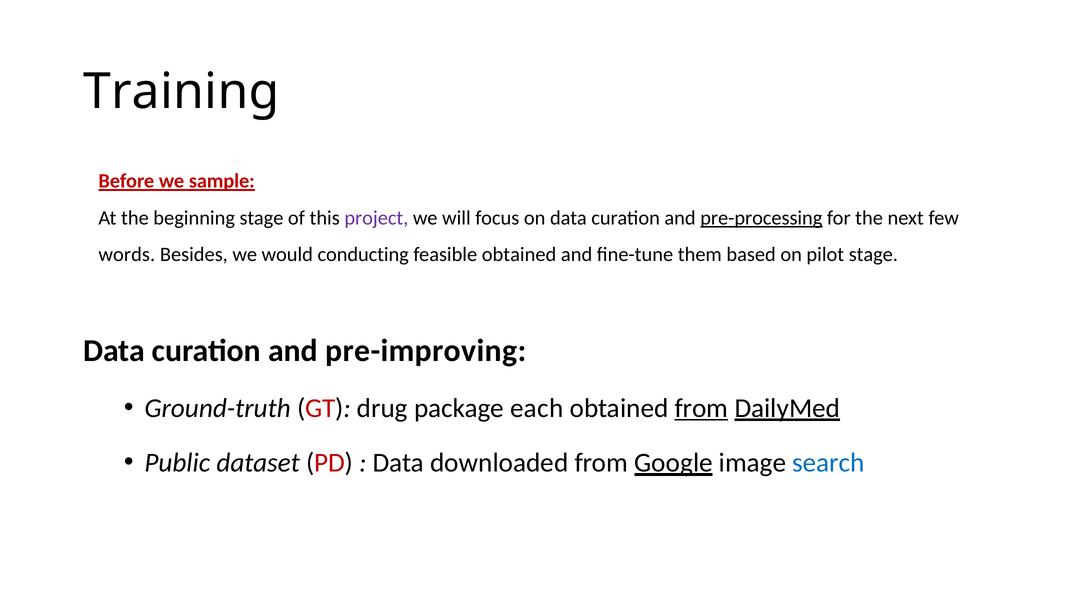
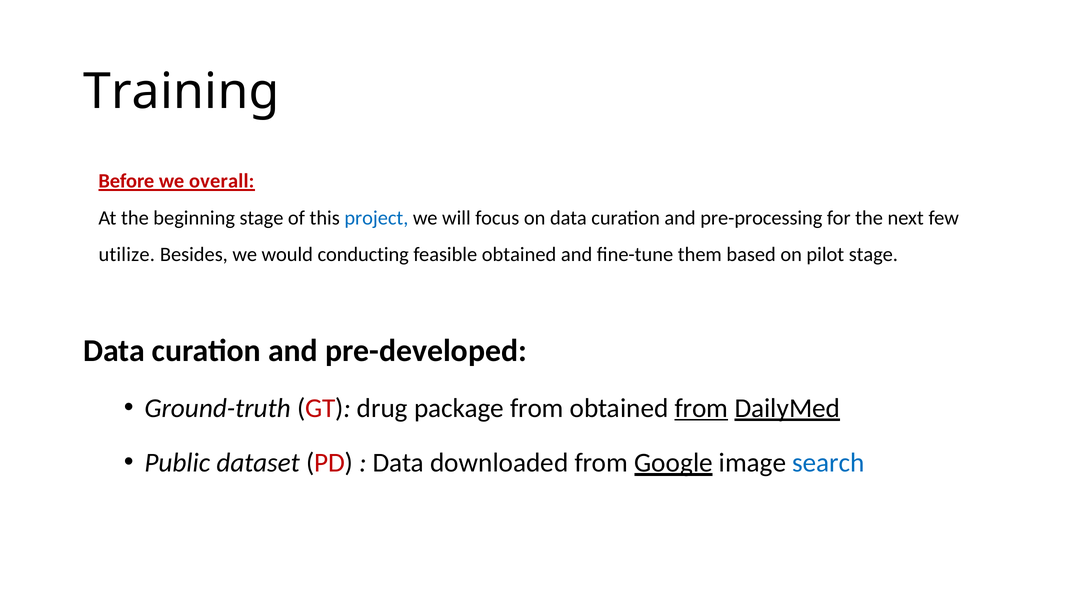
sample: sample -> overall (222, 181)
project colour: purple -> blue (376, 218)
pre-processing underline: present -> none (761, 218)
words: words -> utilize (127, 255)
pre-improving: pre-improving -> pre-developed (426, 351)
package each: each -> from (537, 408)
